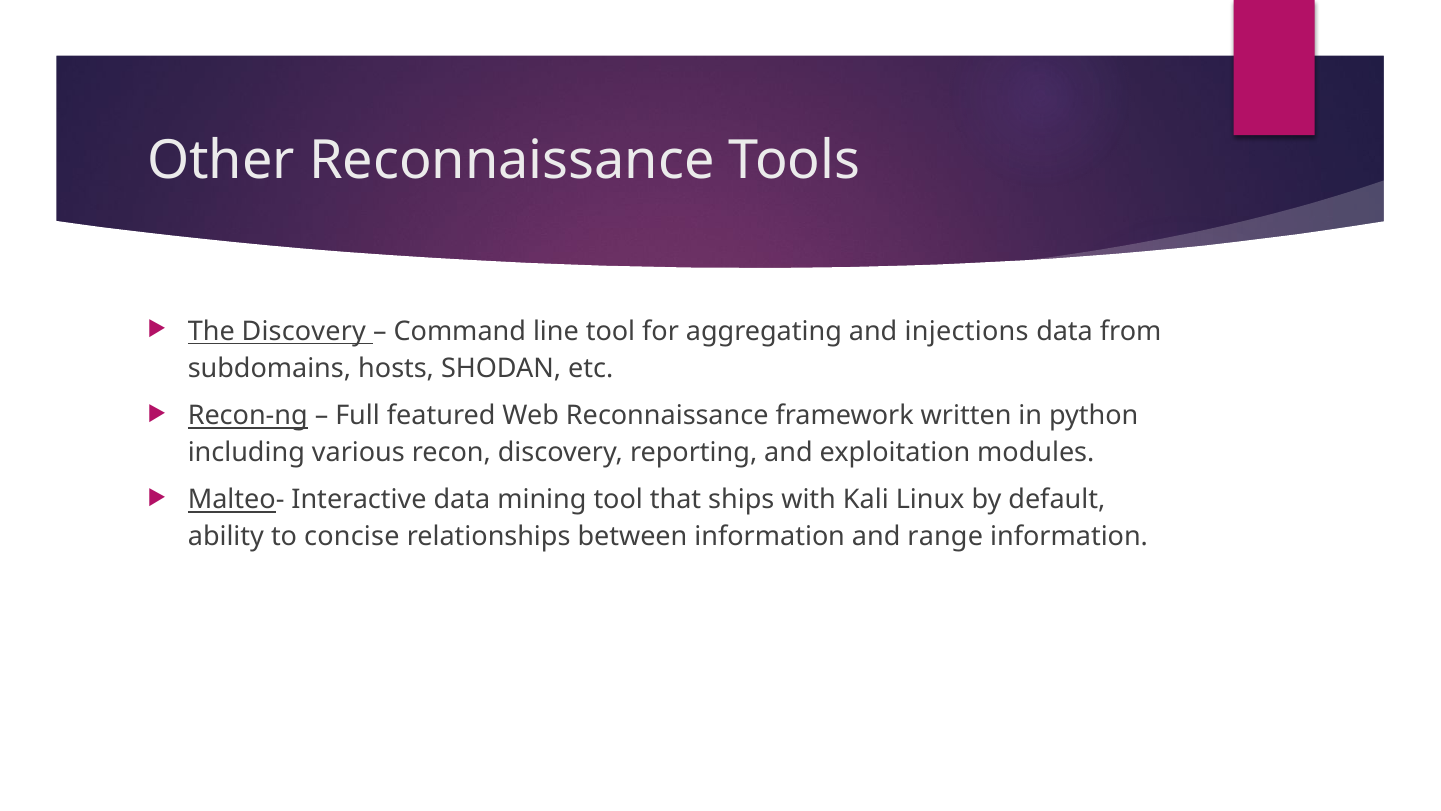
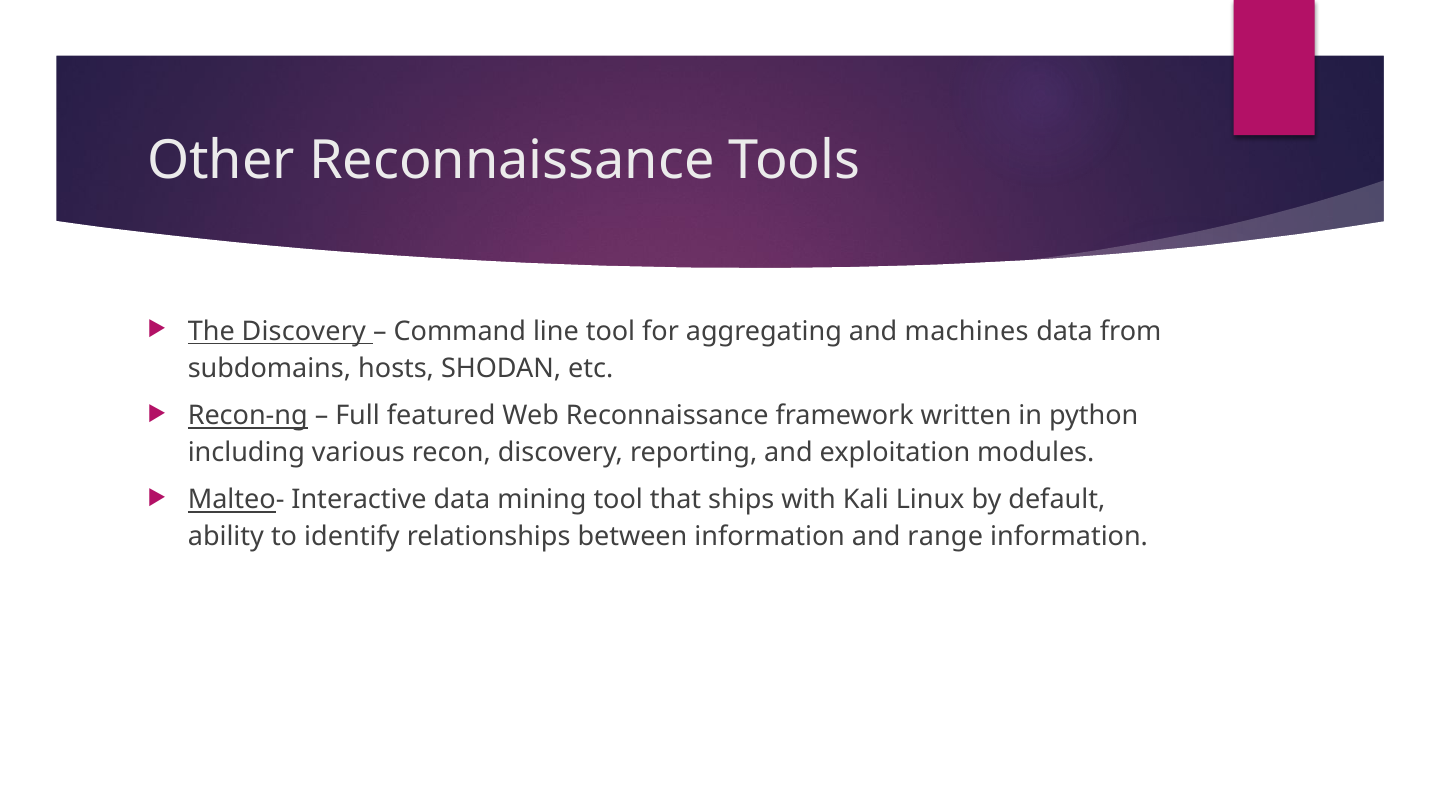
injections: injections -> machines (967, 331)
concise: concise -> identify (352, 536)
